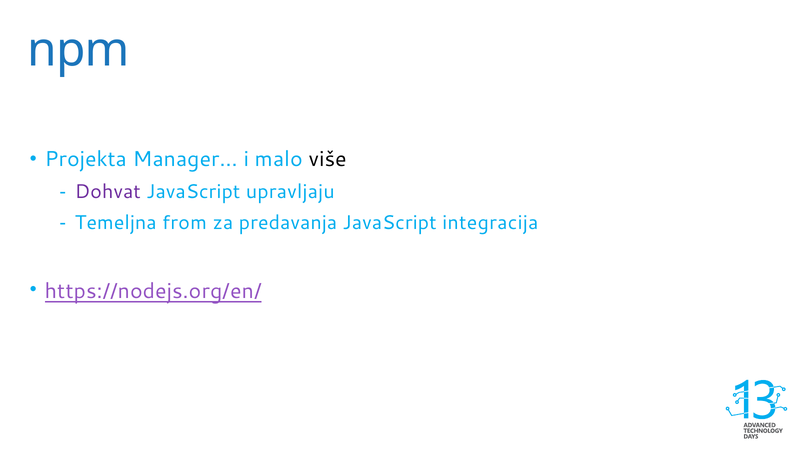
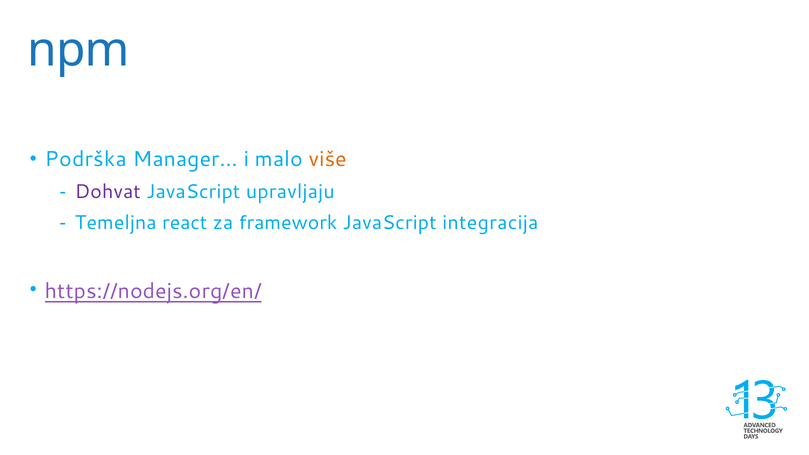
Projekta: Projekta -> Podrška (86, 159)
više colour: black -> orange (328, 159)
from: from -> react (185, 223)
predavanja: predavanja -> framework (288, 223)
